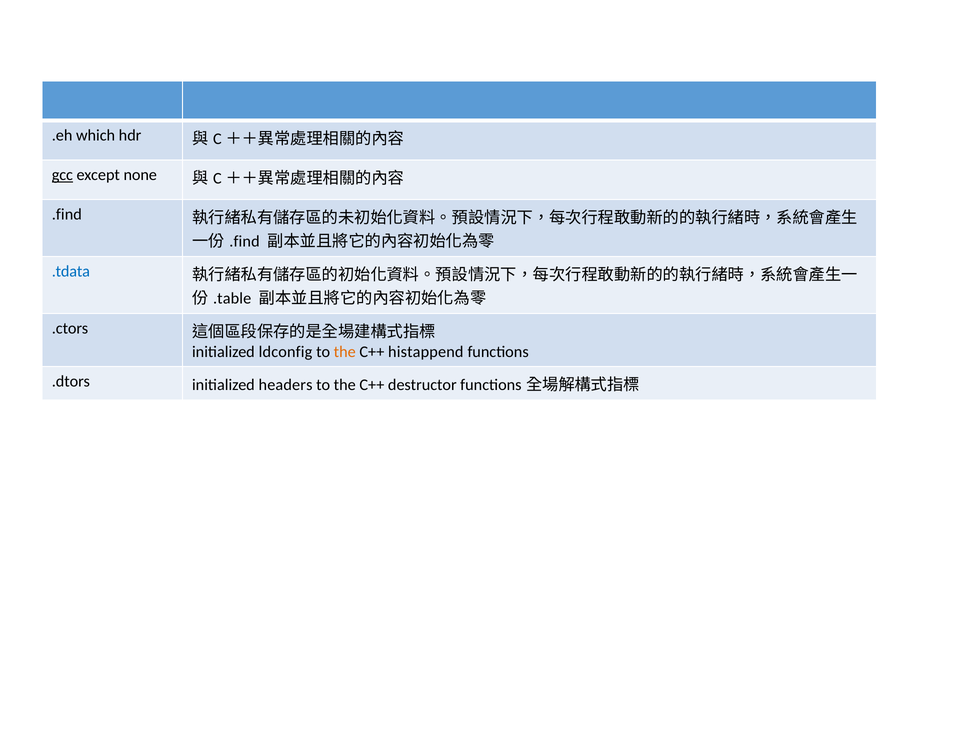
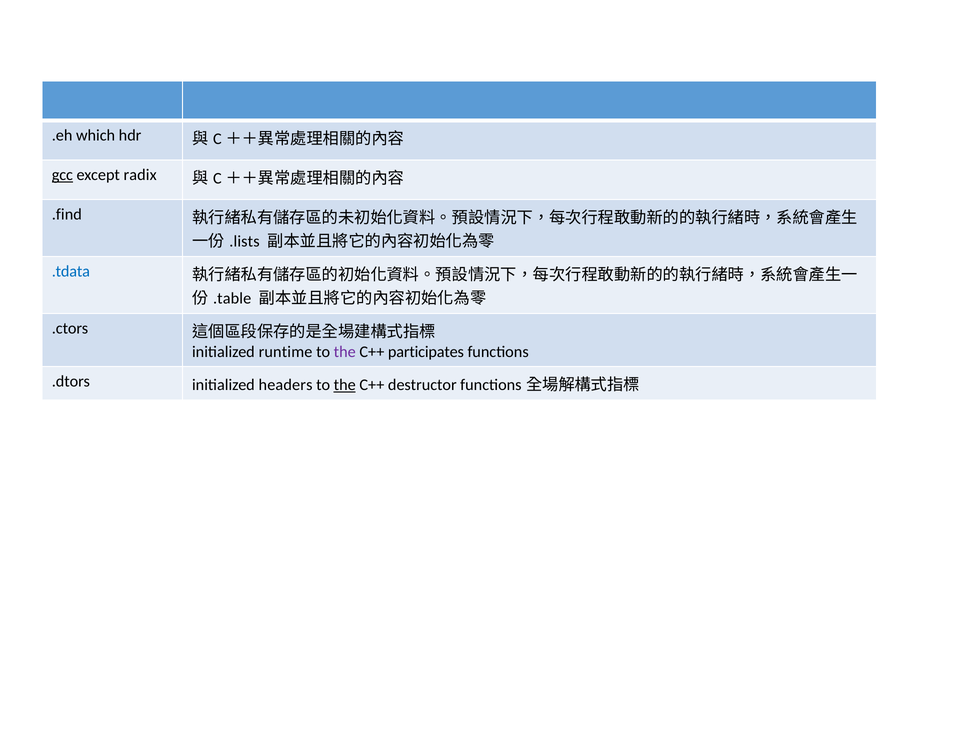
none: none -> radix (140, 175)
.find: .find -> .lists (244, 241)
ldconfig: ldconfig -> runtime (286, 352)
the colour: orange -> purple (345, 352)
histappend: histappend -> participates (426, 352)
the underline: none -> present (345, 385)
